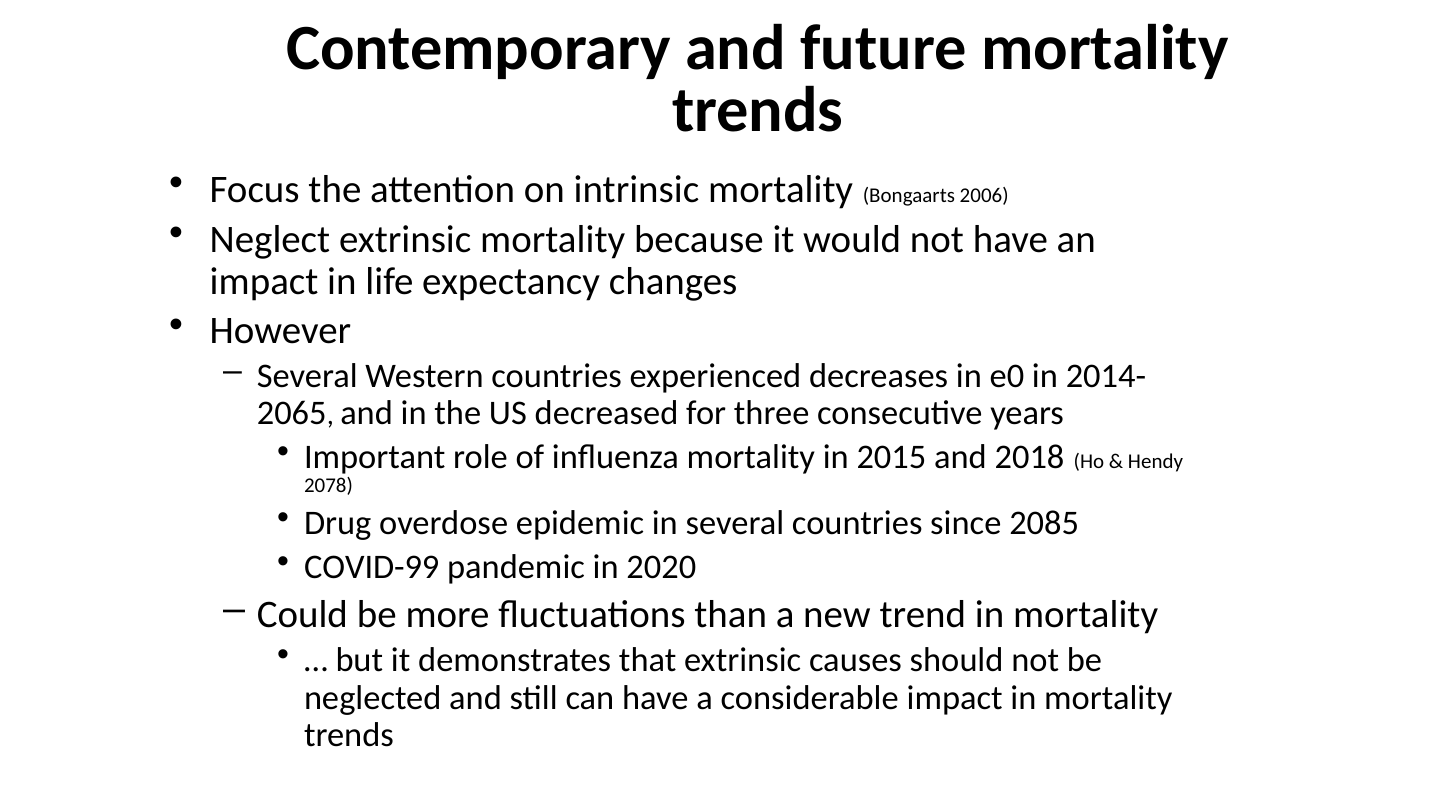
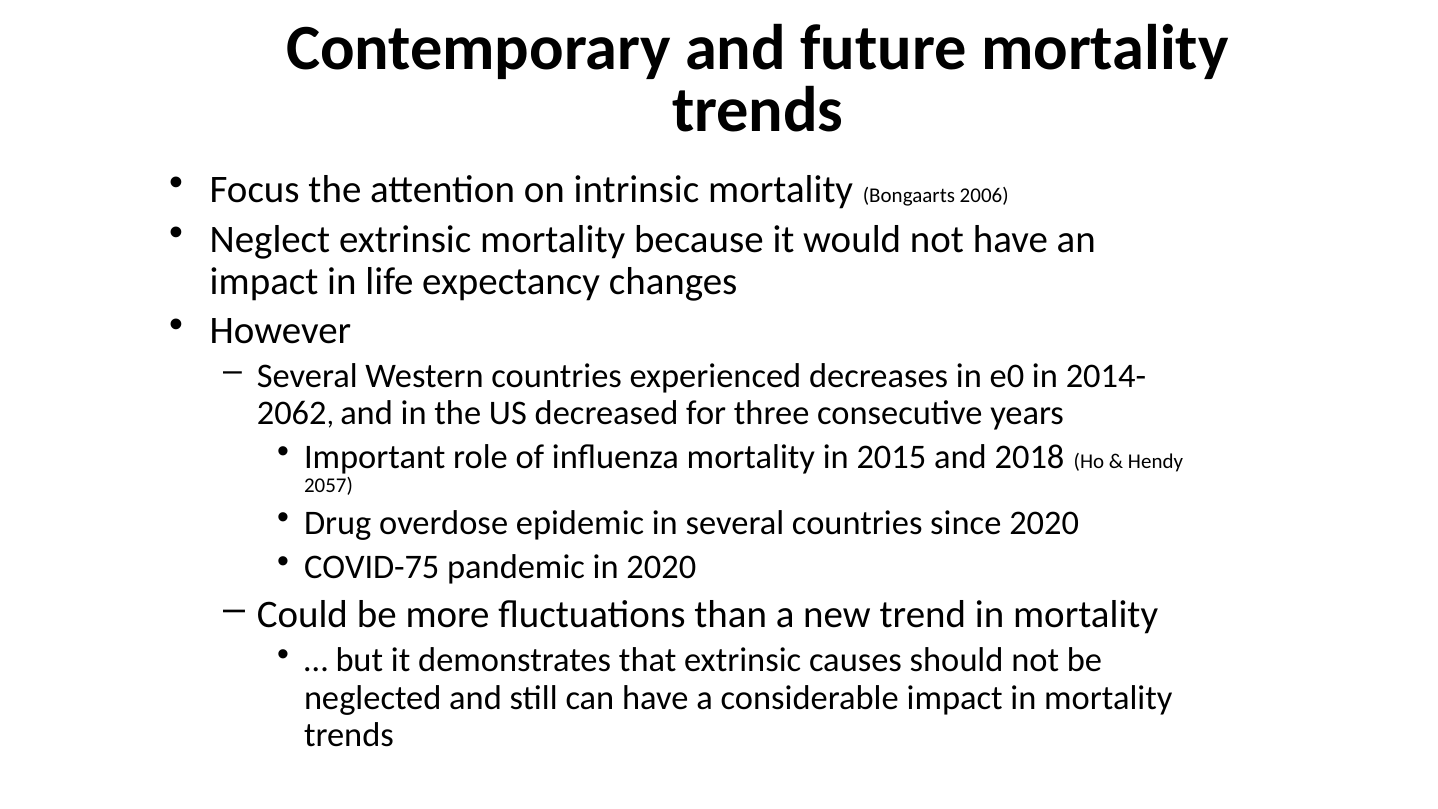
2065: 2065 -> 2062 (292, 413)
2078: 2078 -> 2057 (329, 485)
since 2085: 2085 -> 2020 (1044, 523)
COVID-99: COVID-99 -> COVID-75 (372, 567)
